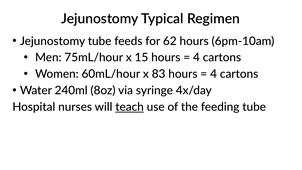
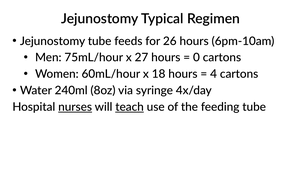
62: 62 -> 26 (170, 41)
15: 15 -> 27 (141, 58)
4: 4 -> 0 (196, 58)
83: 83 -> 18 (159, 74)
nurses underline: none -> present (75, 107)
